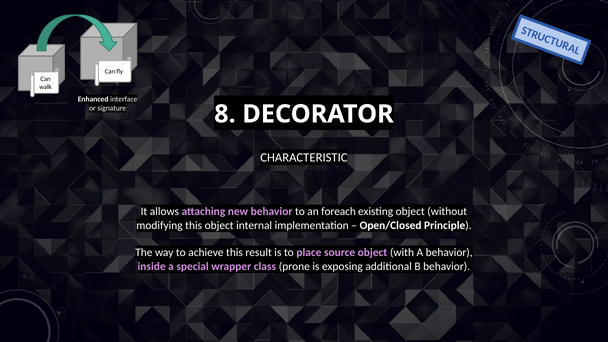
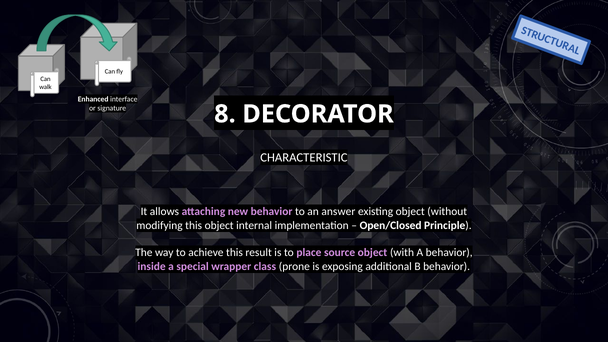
foreach: foreach -> answer (338, 212)
